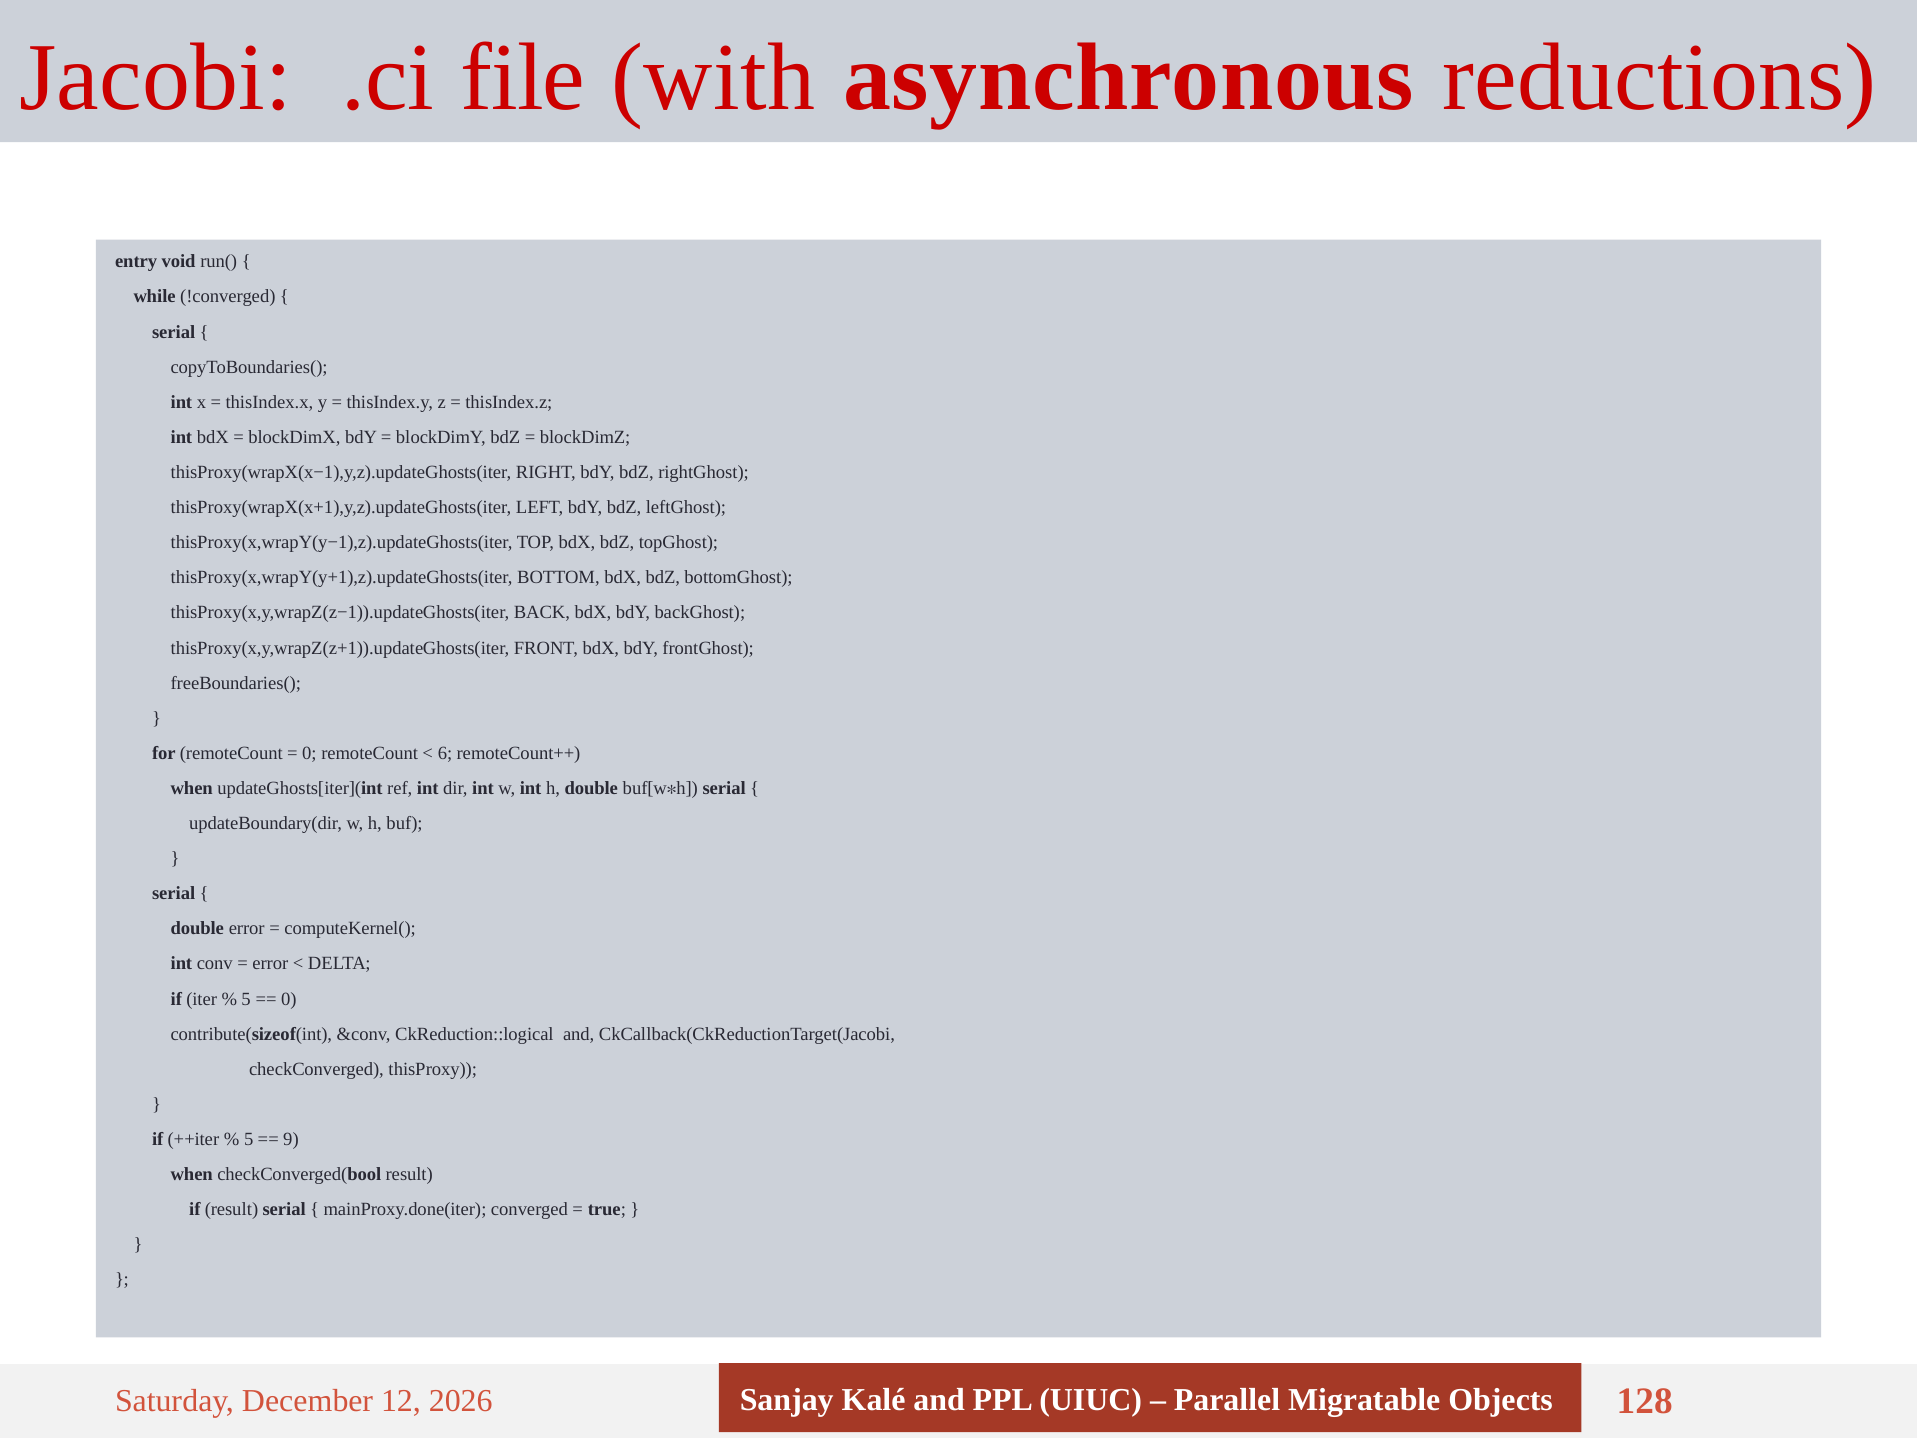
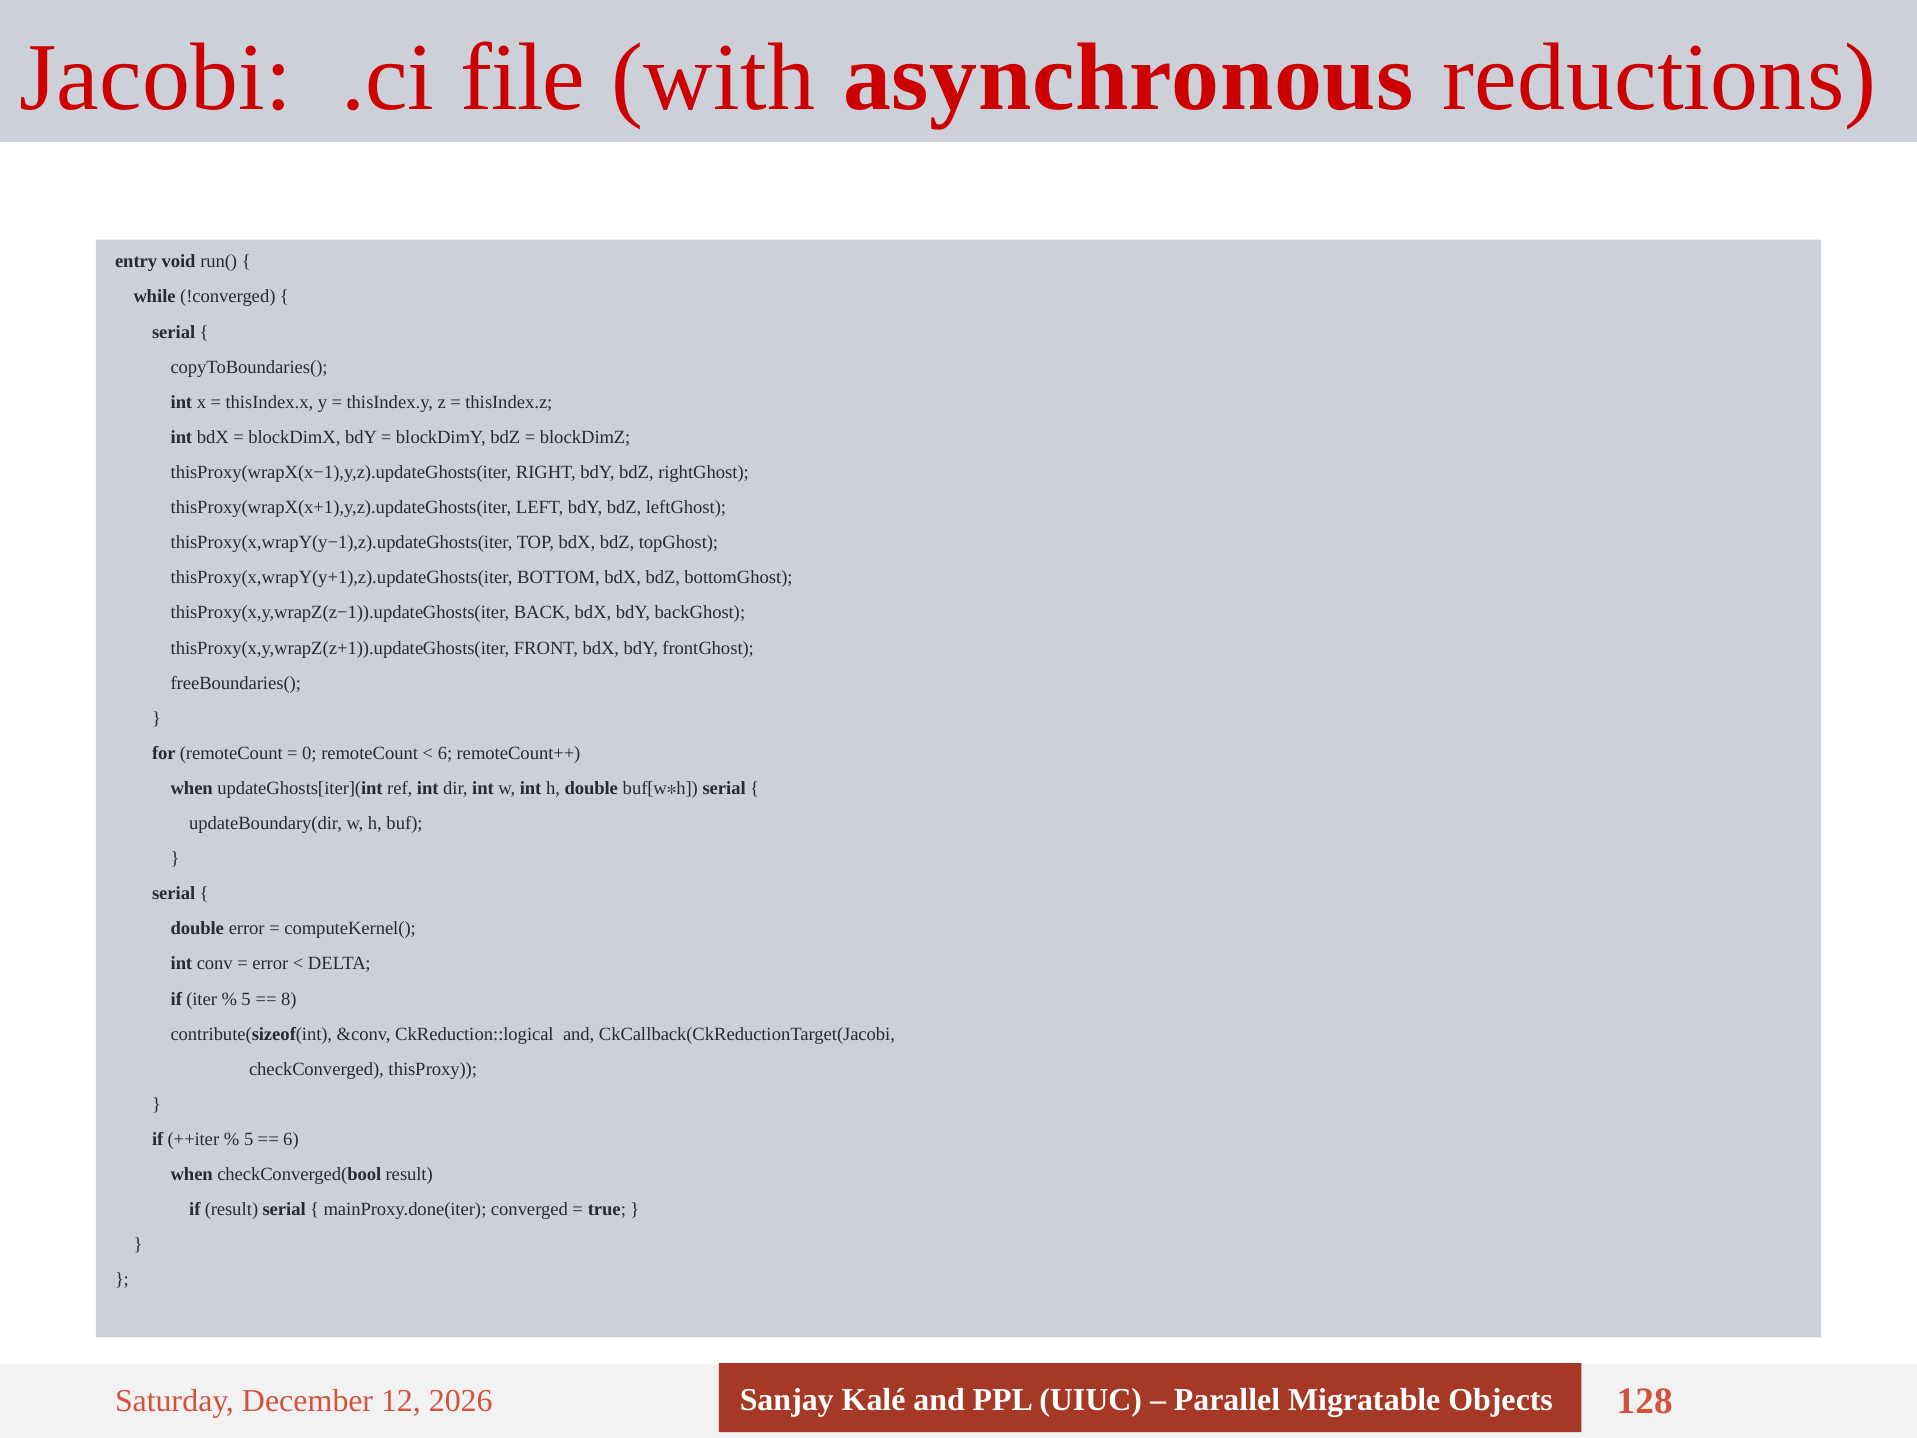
0: 0 -> 8 (289, 999)
9: 9 -> 6 (291, 1139)
